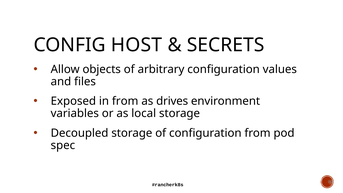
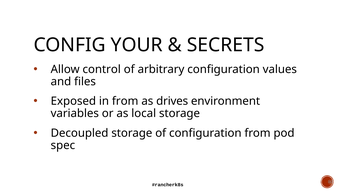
HOST: HOST -> YOUR (137, 45)
objects: objects -> control (102, 69)
